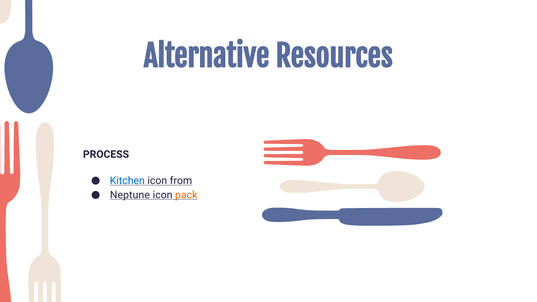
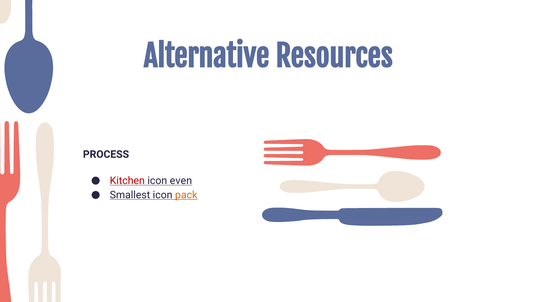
Kitchen colour: blue -> red (127, 181)
from: from -> even (181, 181)
Neptune: Neptune -> Smallest (130, 195)
